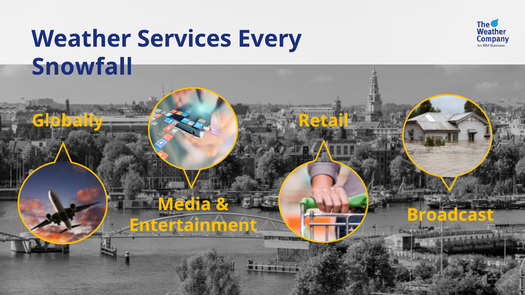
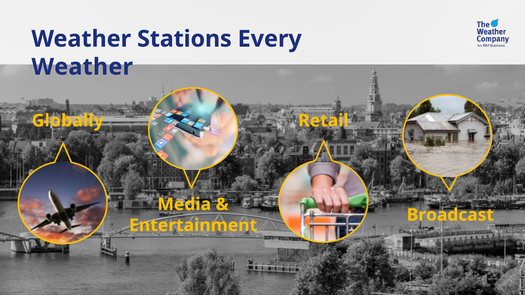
Services: Services -> Stations (184, 39)
Snowfall: Snowfall -> Weather (82, 67)
